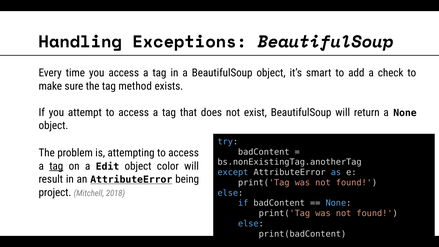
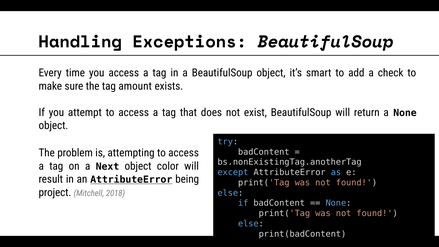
method: method -> amount (135, 86)
tag underline: present -> none (56, 166)
Edit: Edit -> Next (108, 166)
